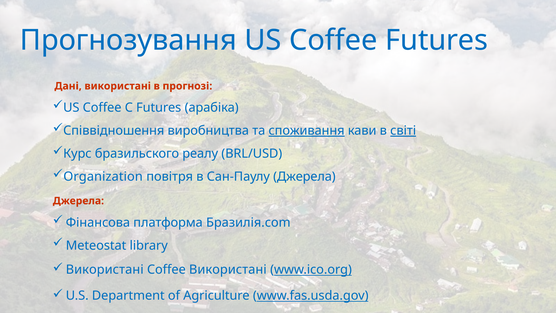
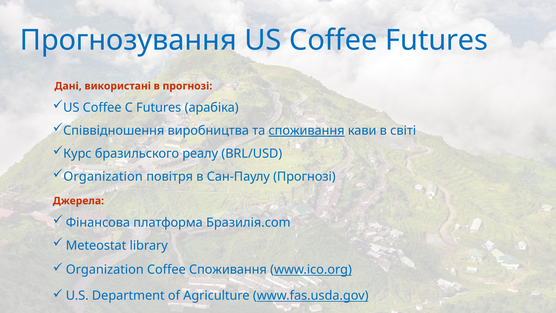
світі underline: present -> none (403, 131)
Сан-Паулу Джерела: Джерела -> Прогнозі (304, 176)
Використані: Використані -> Organization (105, 269)
Coffee Використані: Використані -> Споживання (228, 269)
